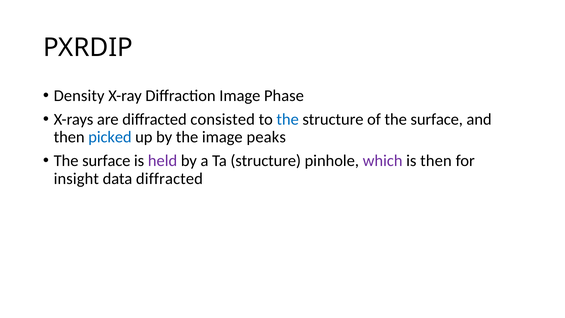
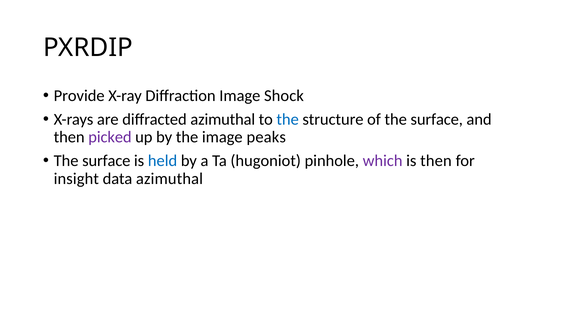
Density: Density -> Provide (79, 96)
Phase: Phase -> Shock (284, 96)
diffracted consisted: consisted -> azimuthal (223, 119)
picked colour: blue -> purple (110, 137)
held colour: purple -> blue (163, 161)
Ta structure: structure -> hugoniot (266, 161)
data diffracted: diffracted -> azimuthal (169, 179)
